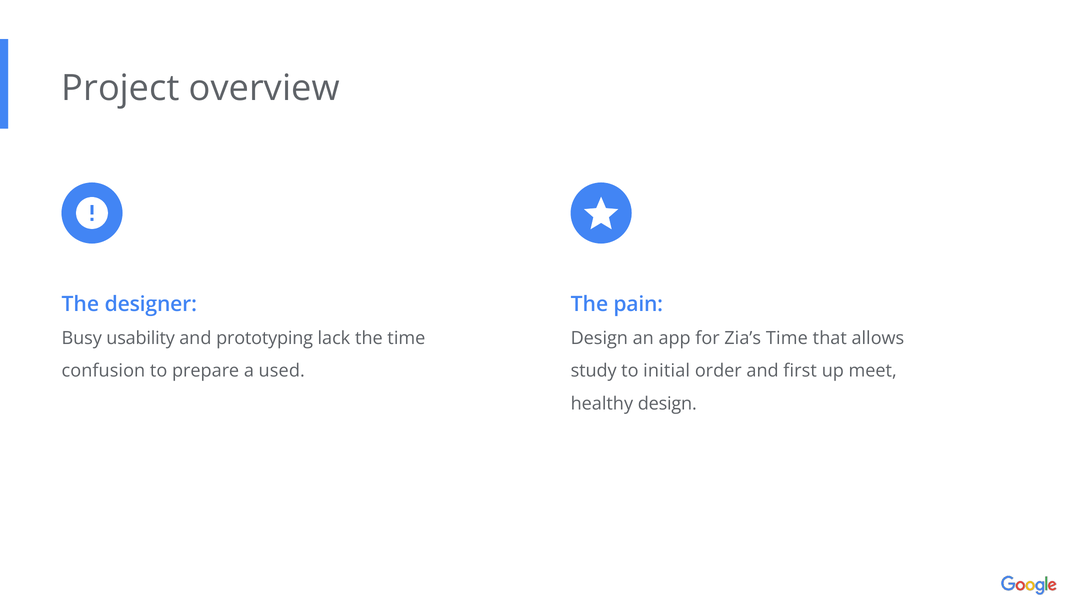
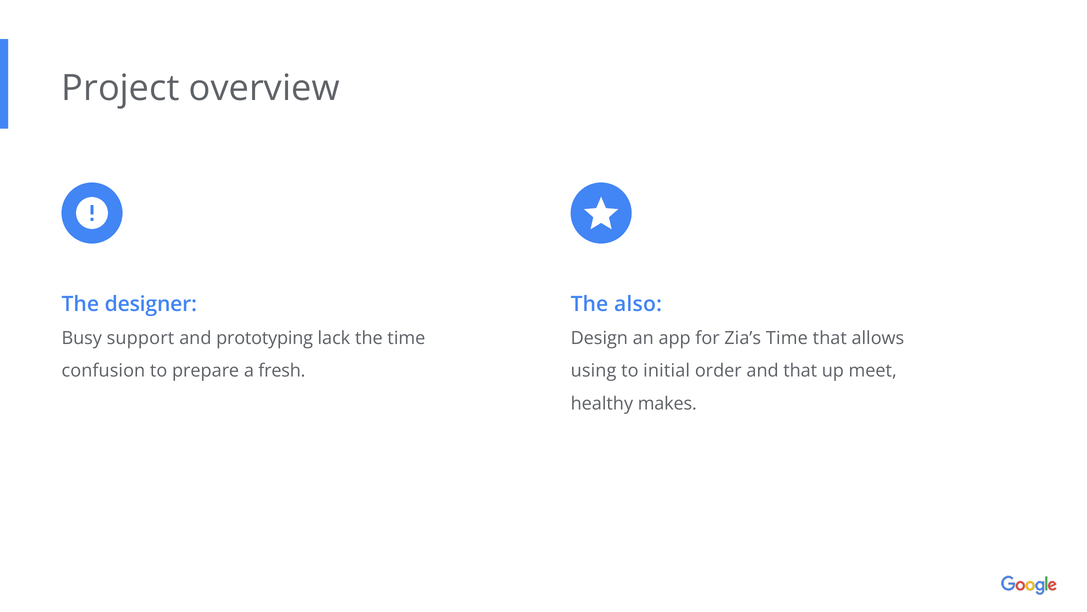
pain: pain -> also (638, 304)
usability: usability -> support (140, 338)
used: used -> fresh (282, 371)
study: study -> using (594, 371)
and first: first -> that (800, 371)
healthy design: design -> makes (667, 403)
